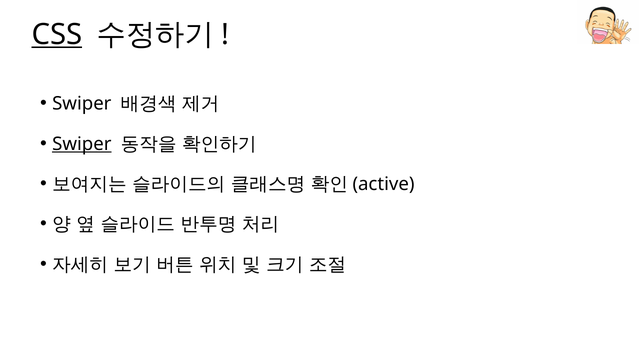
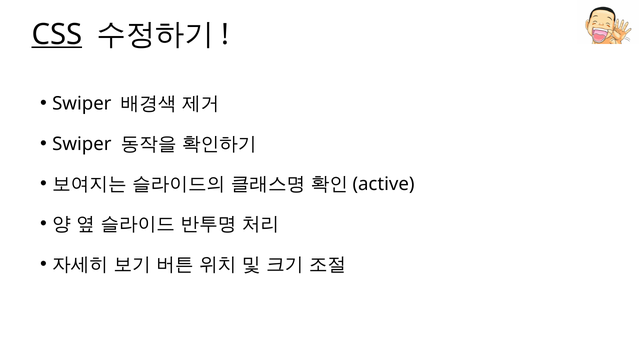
Swiper underline: present -> none (82, 144)
